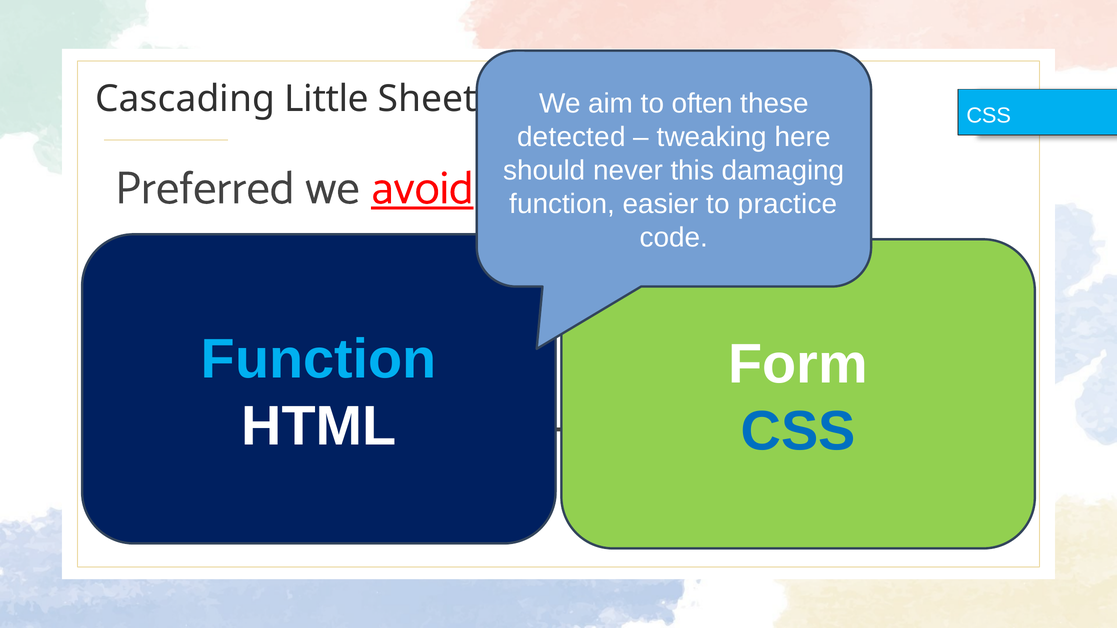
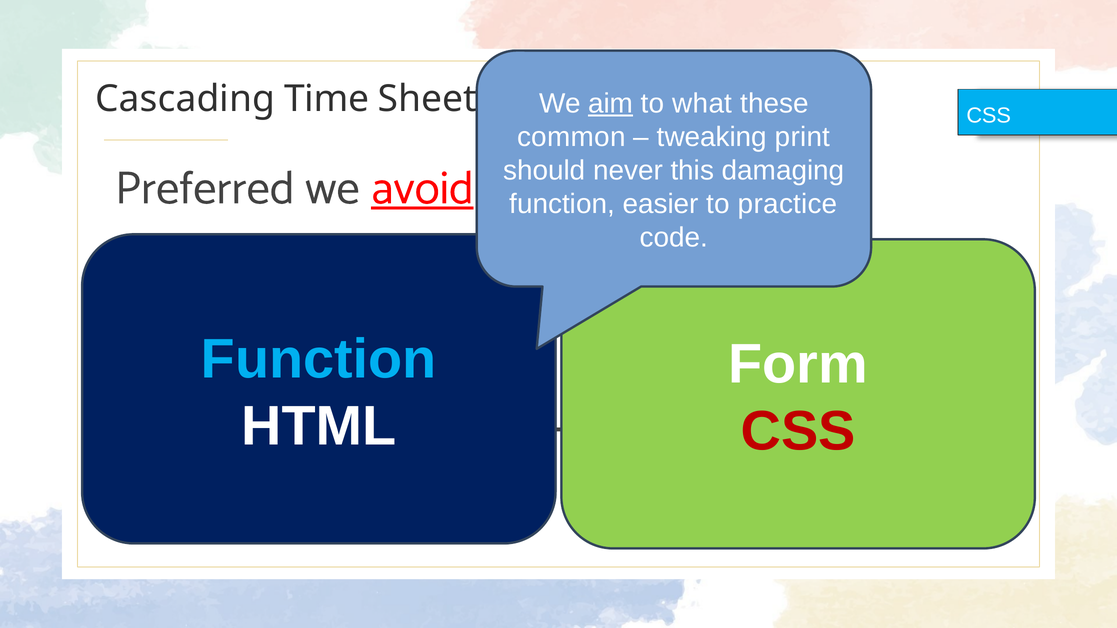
Little: Little -> Time (327, 99)
aim underline: none -> present (611, 104)
often: often -> what (702, 104)
detected: detected -> common (571, 137)
here: here -> print (803, 137)
CSS colour: blue -> red (798, 431)
